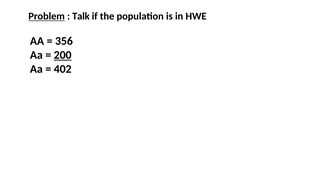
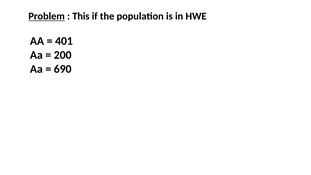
Talk: Talk -> This (81, 16)
356: 356 -> 401 (64, 41)
200 underline: present -> none (63, 55)
402: 402 -> 690 (63, 69)
